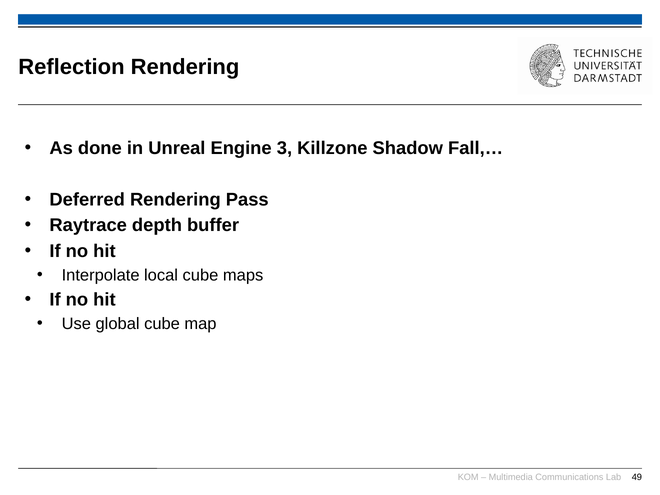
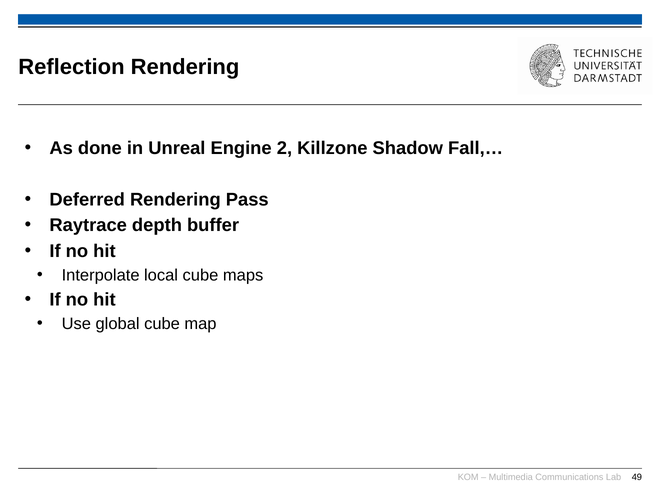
3: 3 -> 2 (284, 148)
